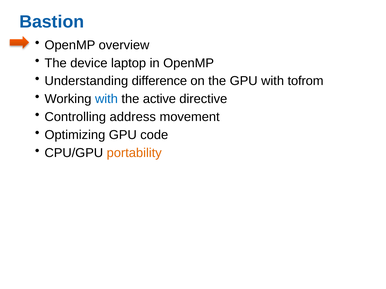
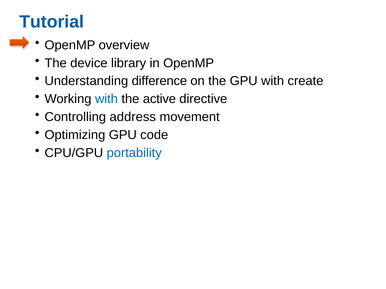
Bastion: Bastion -> Tutorial (52, 22)
laptop: laptop -> library (129, 63)
tofrom: tofrom -> create (305, 81)
portability colour: orange -> blue (134, 153)
